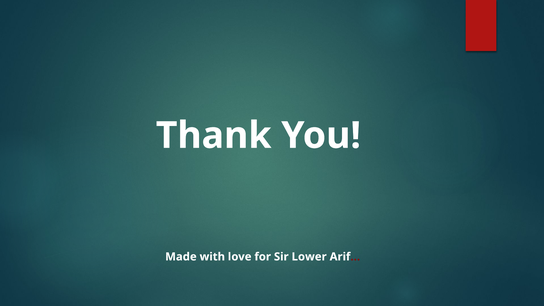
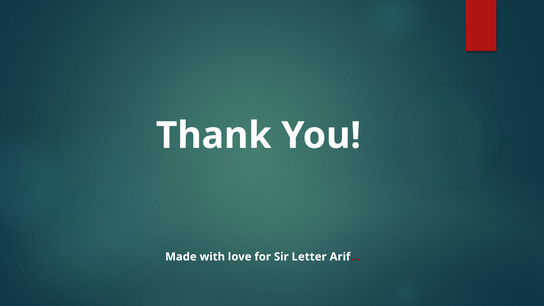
Lower: Lower -> Letter (309, 257)
